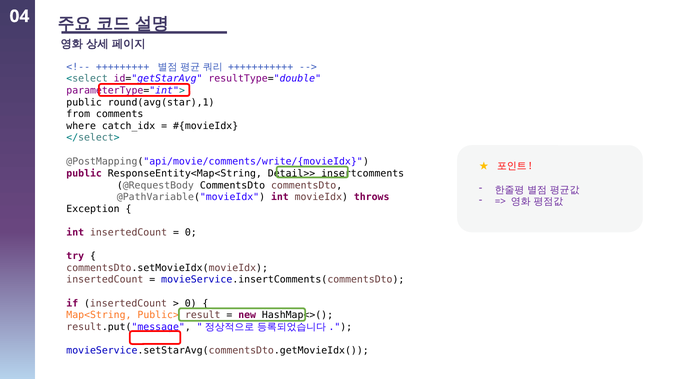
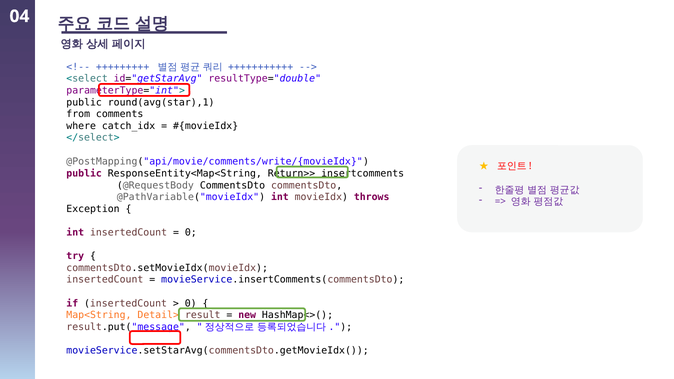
Detail>>: Detail>> -> Return>> (292, 174)
Public>: Public> -> Detail> (158, 315)
